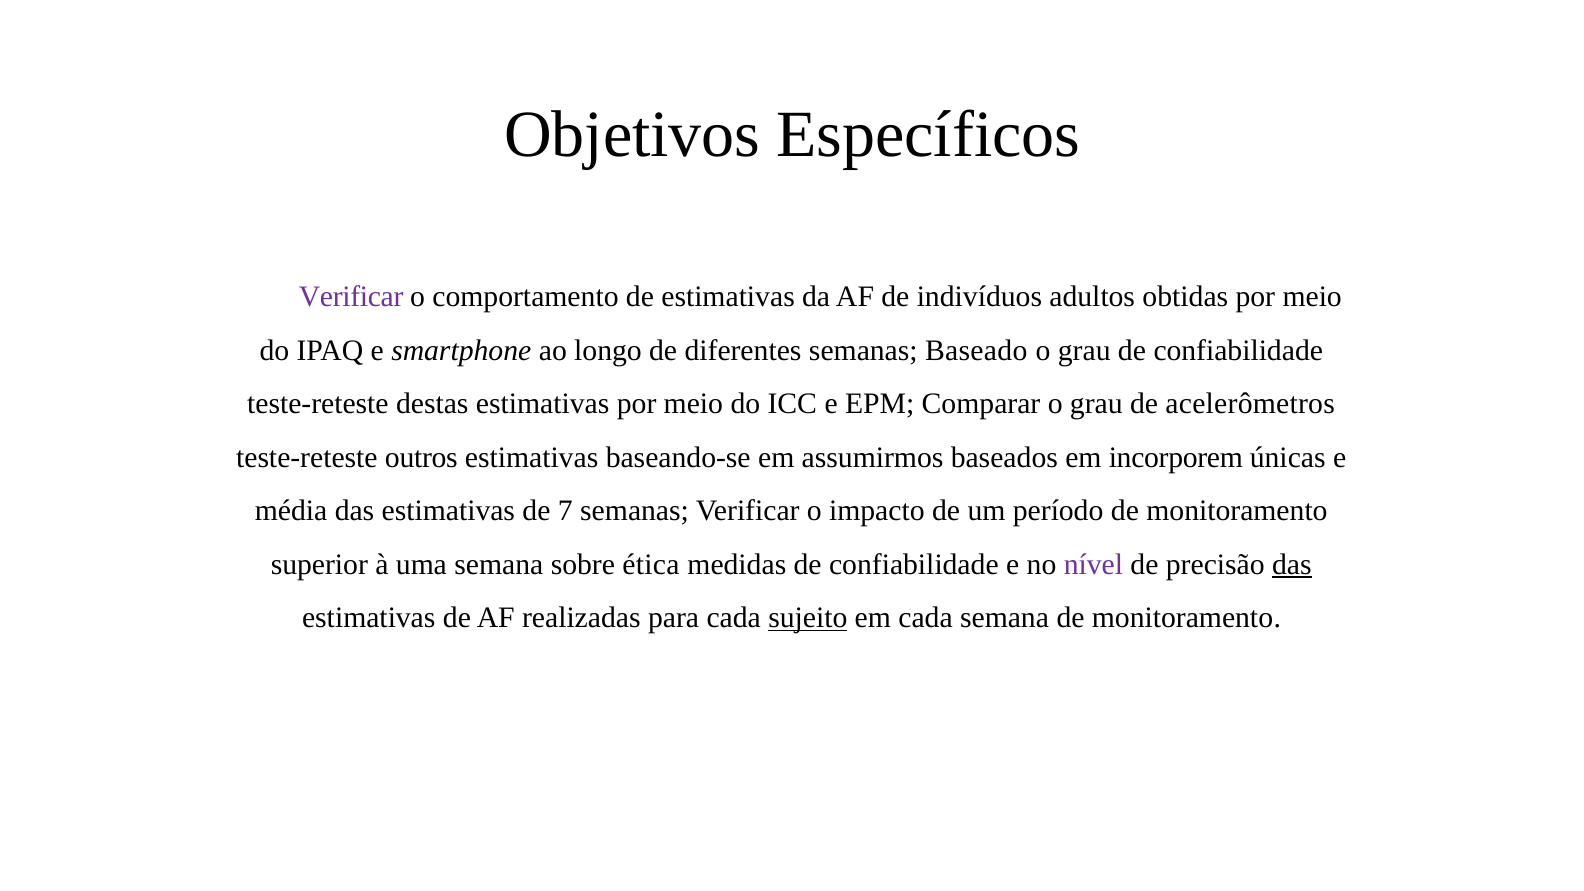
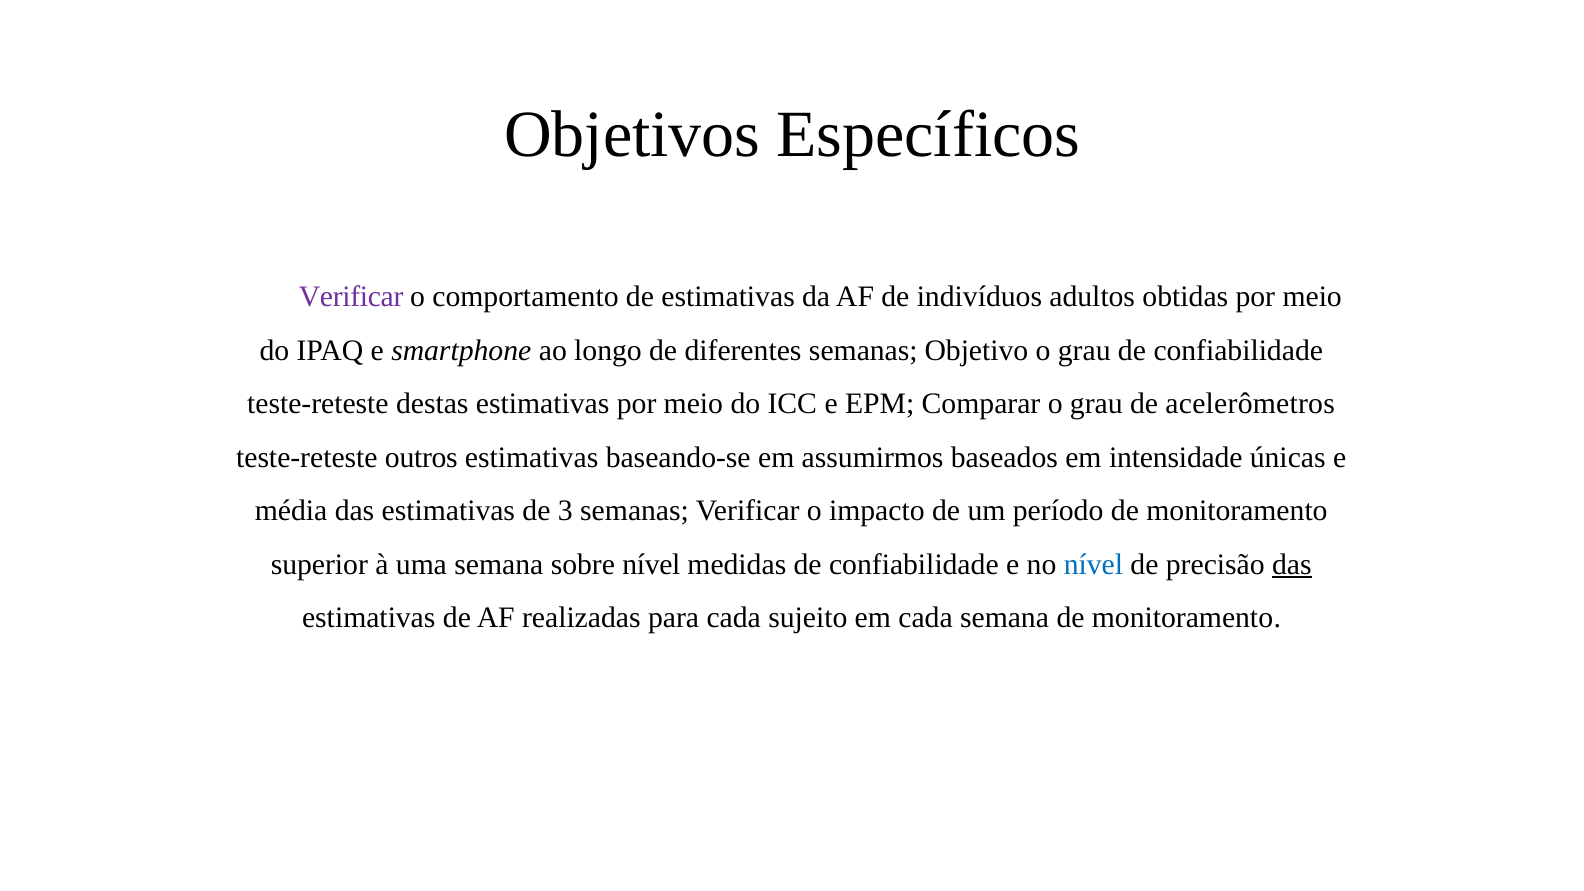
Baseado: Baseado -> Objetivo (976, 350)
incorporem: incorporem -> intensidade (1176, 457)
7: 7 -> 3 (565, 511)
sobre ética: ética -> nível (651, 564)
nível colour: purple -> blue (1093, 564)
sujeito underline: present -> none (808, 618)
